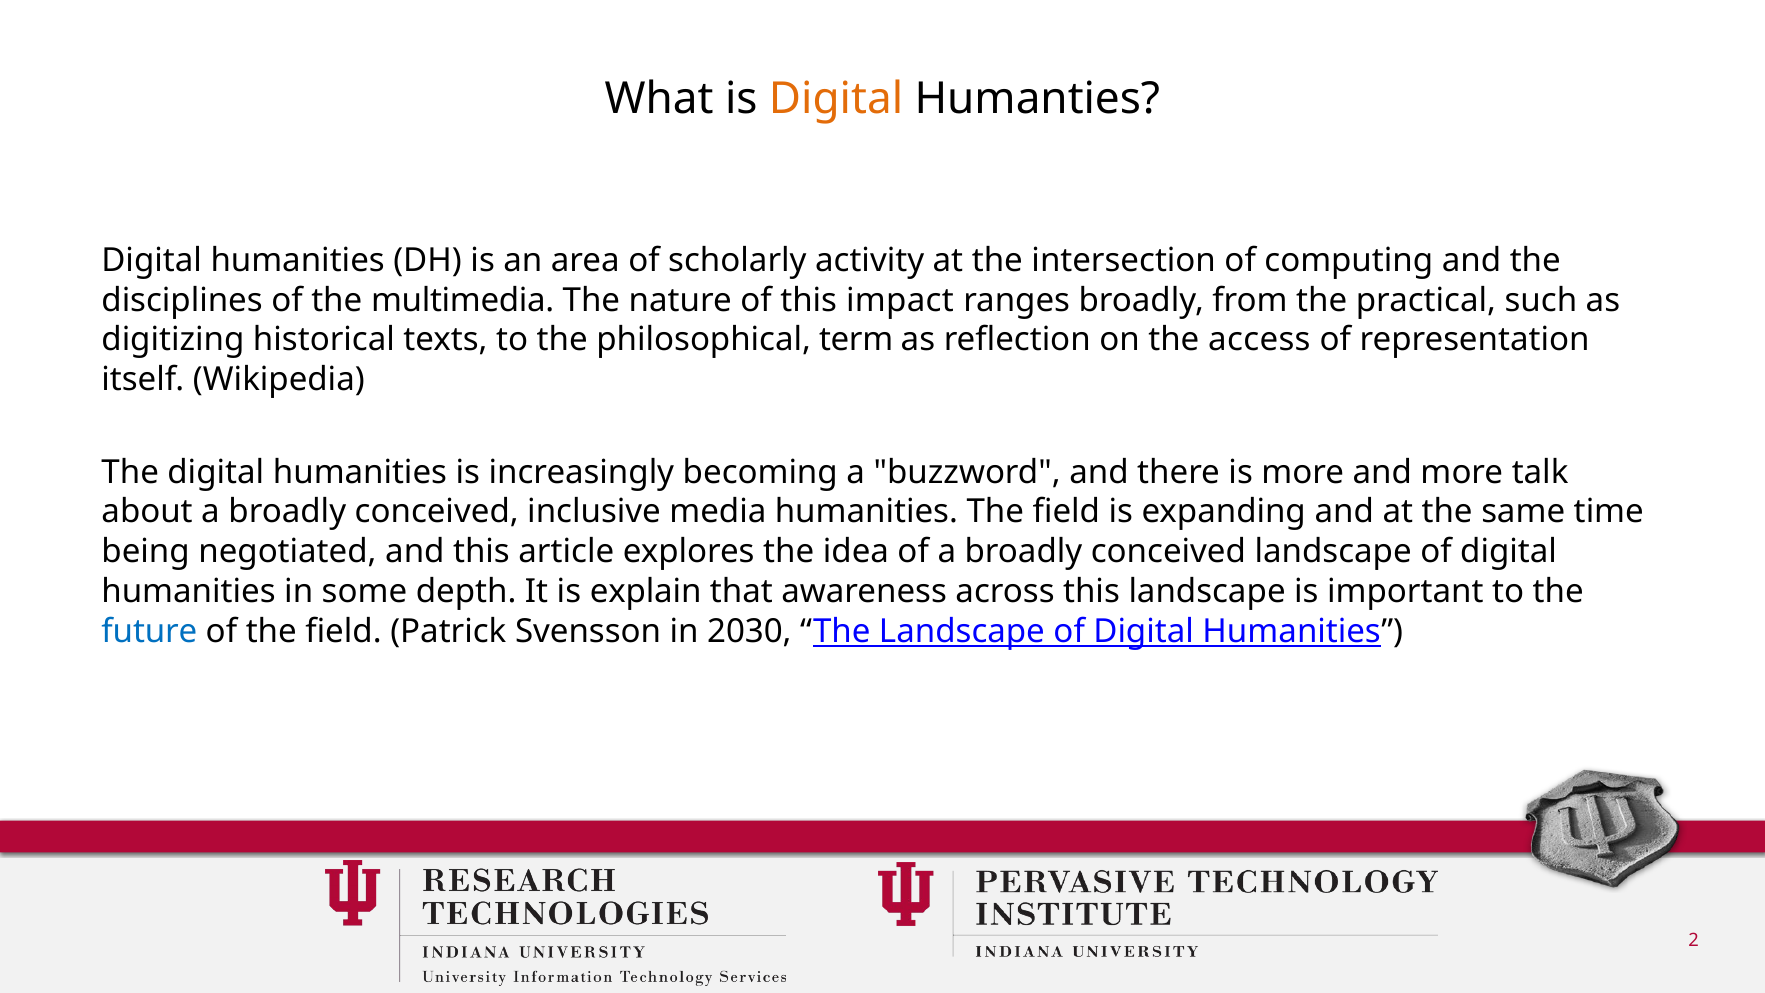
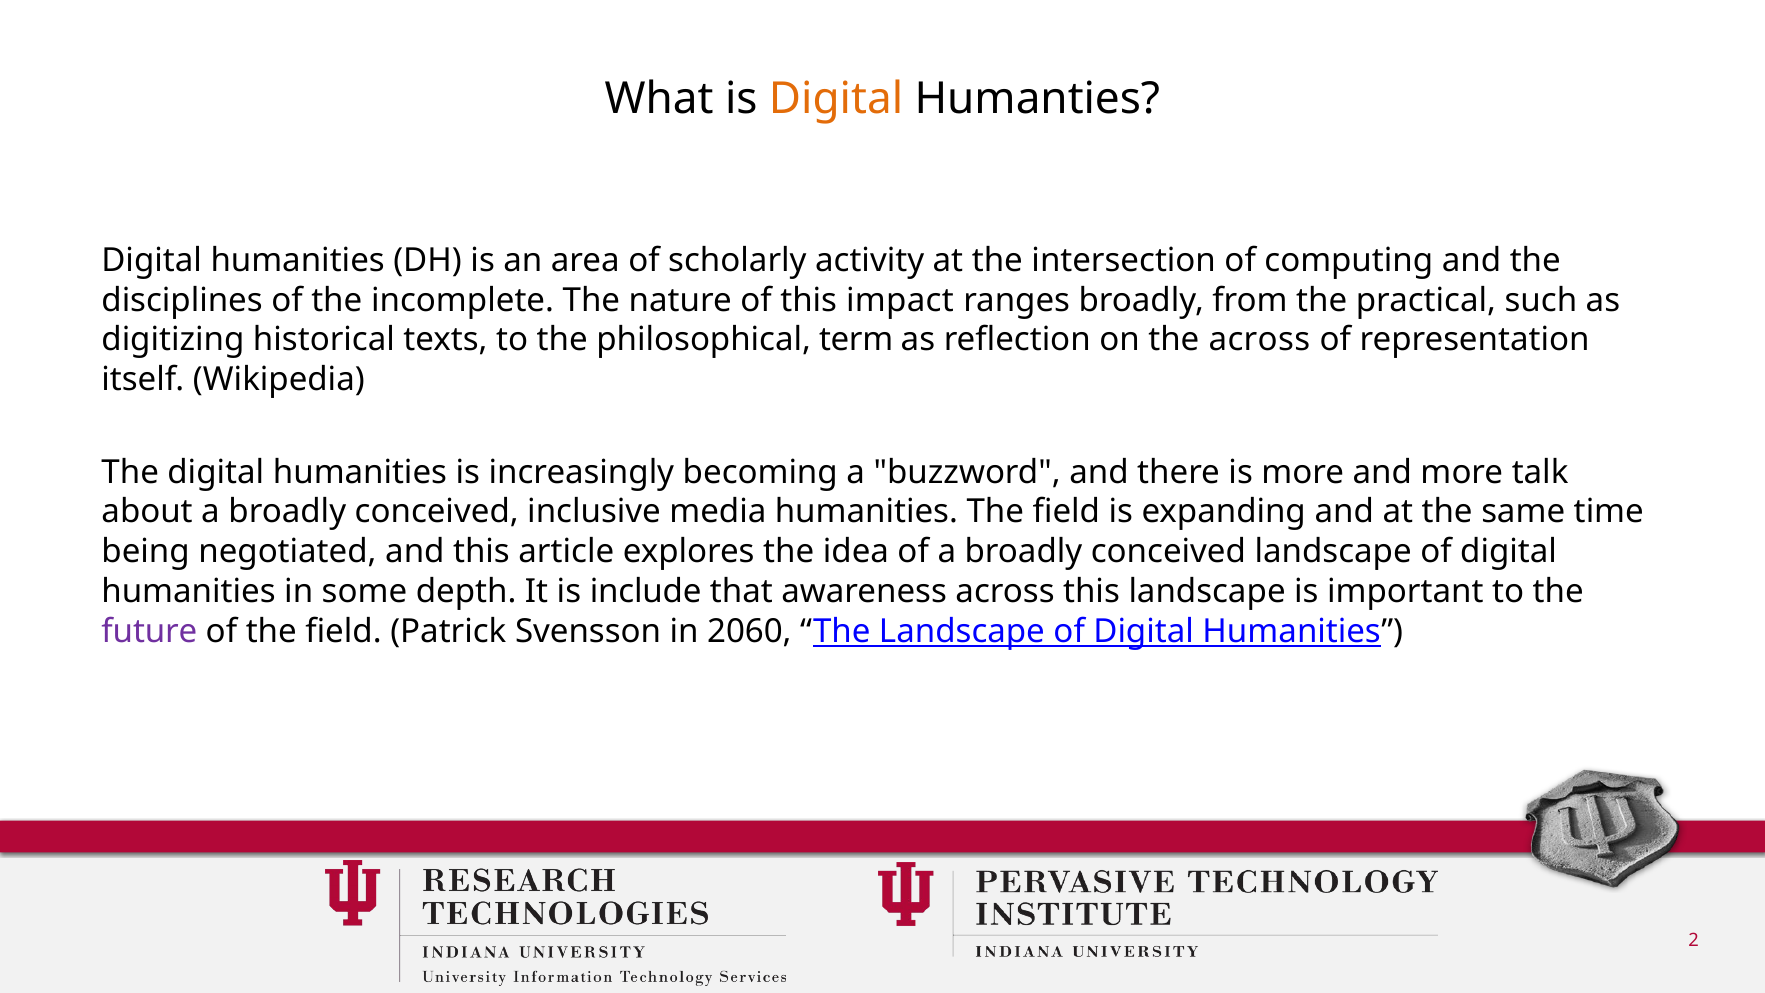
multimedia: multimedia -> incomplete (463, 300)
the access: access -> across (1259, 340)
explain: explain -> include (646, 591)
future colour: blue -> purple (149, 631)
2030: 2030 -> 2060 (749, 631)
